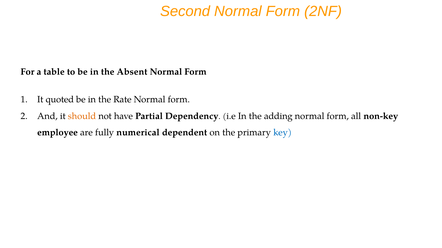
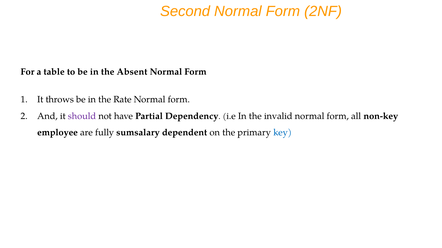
quoted: quoted -> throws (60, 100)
should colour: orange -> purple (82, 116)
adding: adding -> invalid (278, 116)
numerical: numerical -> sumsalary (138, 133)
